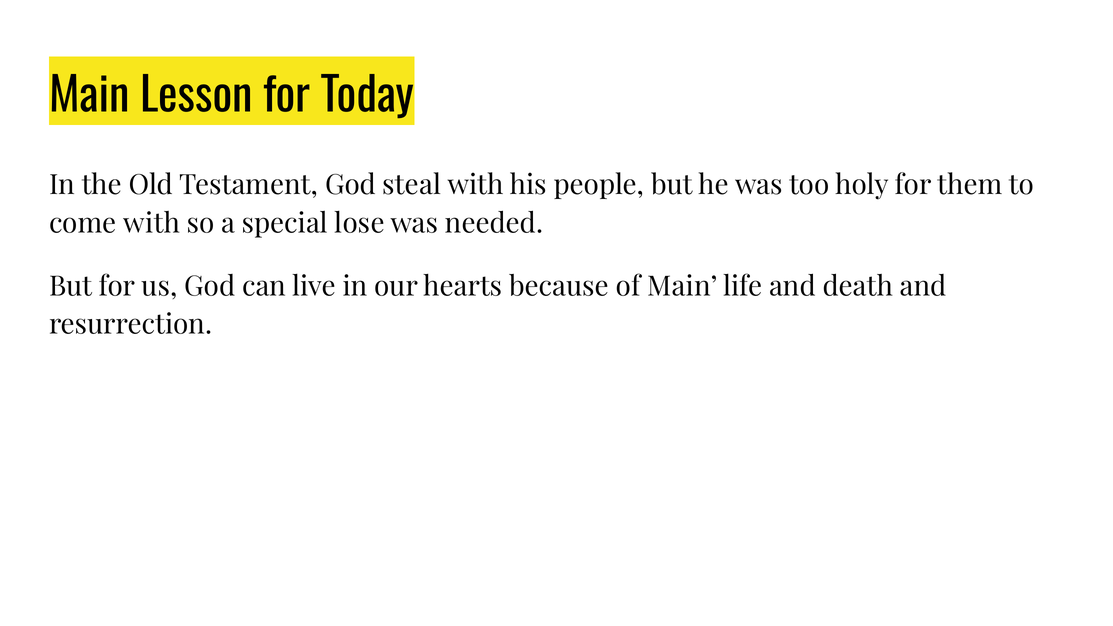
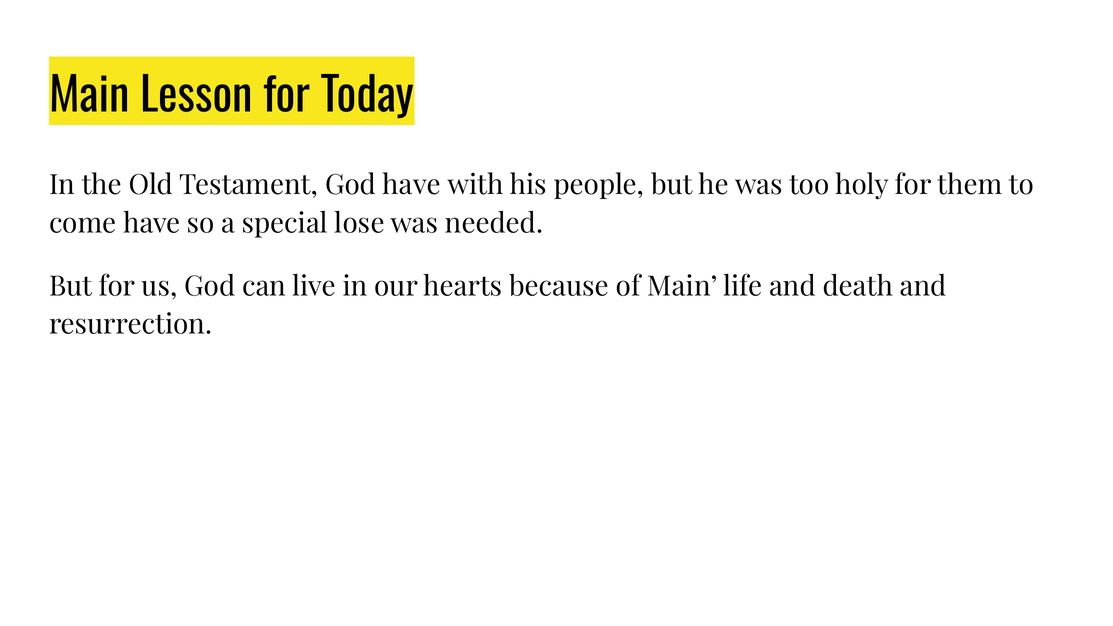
God steal: steal -> have (412, 185)
come with: with -> have (152, 223)
